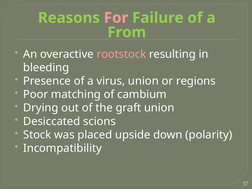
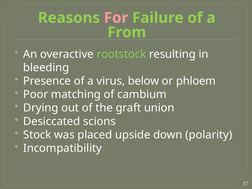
rootstock colour: pink -> light green (121, 54)
virus union: union -> below (143, 81)
regions: regions -> phloem (196, 81)
